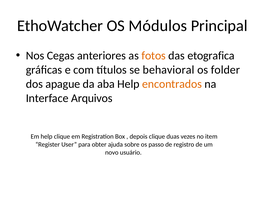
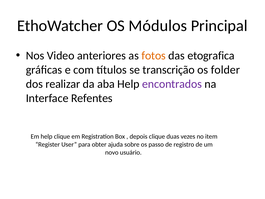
Cegas: Cegas -> Video (61, 56)
behavioral: behavioral -> transcrição (169, 70)
apague: apague -> realizar (63, 84)
encontrados colour: orange -> purple (172, 84)
Arquivos: Arquivos -> Refentes (92, 98)
